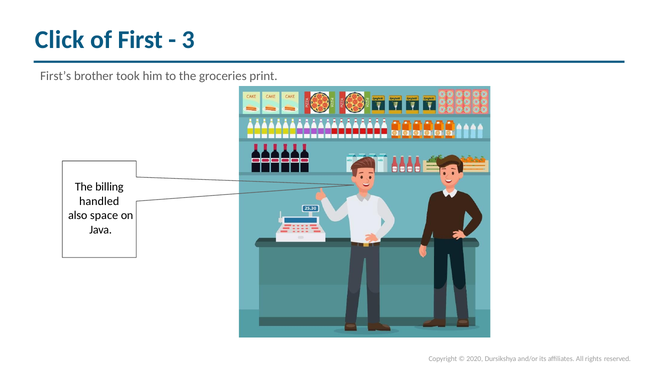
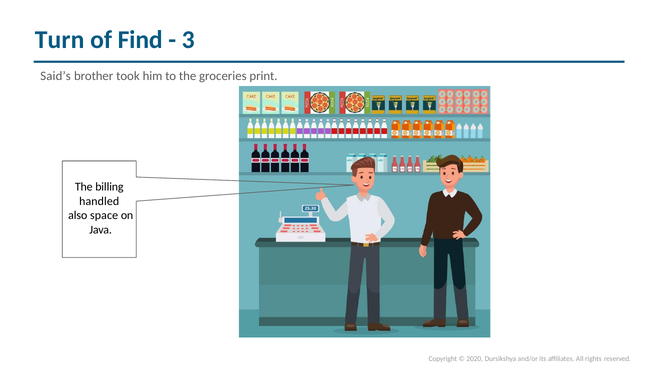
Click: Click -> Turn (60, 40)
First: First -> Find (140, 40)
First’s: First’s -> Said’s (56, 76)
